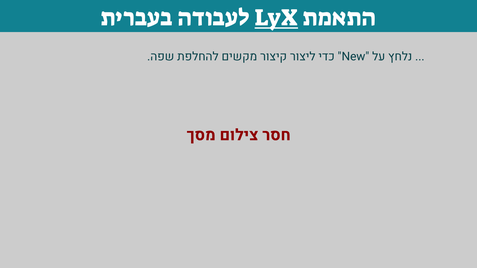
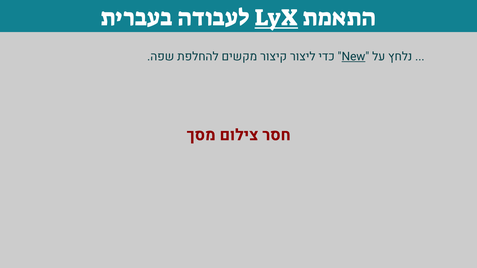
New underline: none -> present (353, 57)
